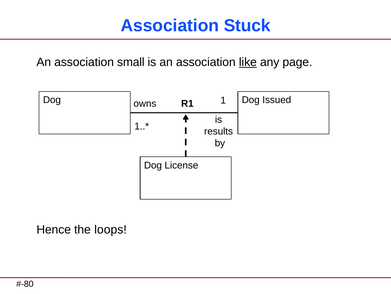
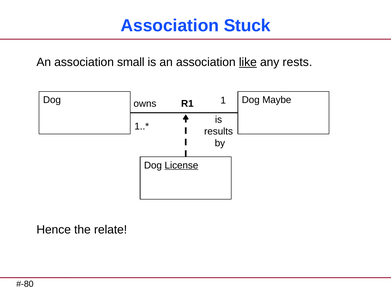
page: page -> rests (297, 62)
Issued: Issued -> Maybe (277, 100)
License underline: none -> present (181, 165)
loops: loops -> relate (111, 229)
